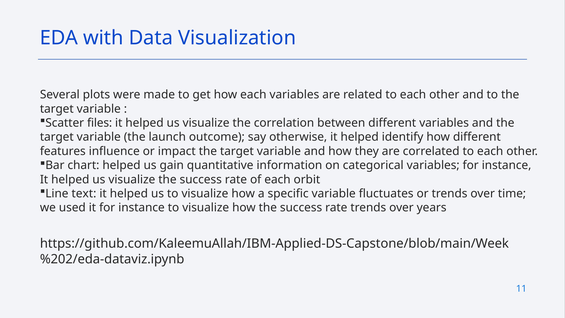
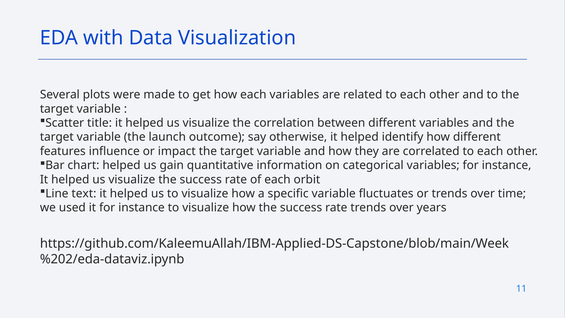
files: files -> title (100, 123)
